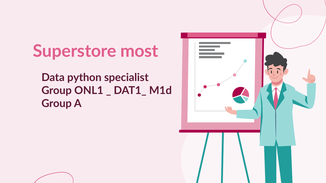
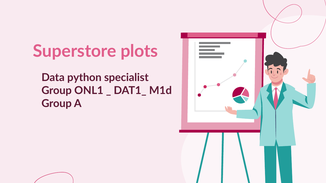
most: most -> plots (139, 51)
